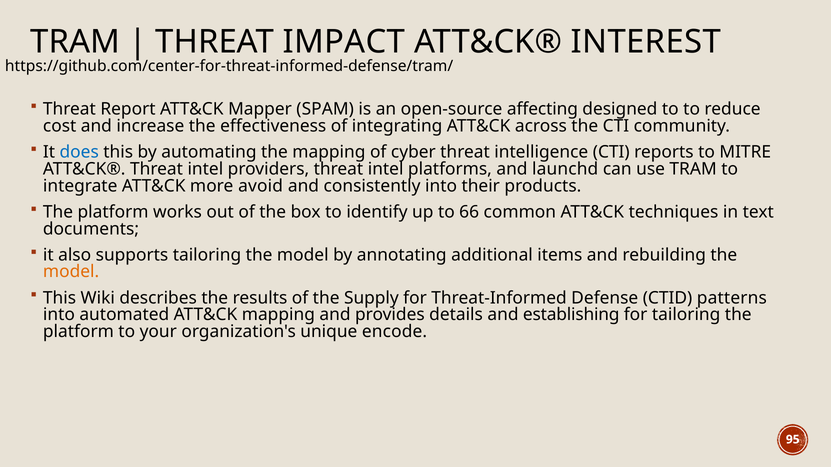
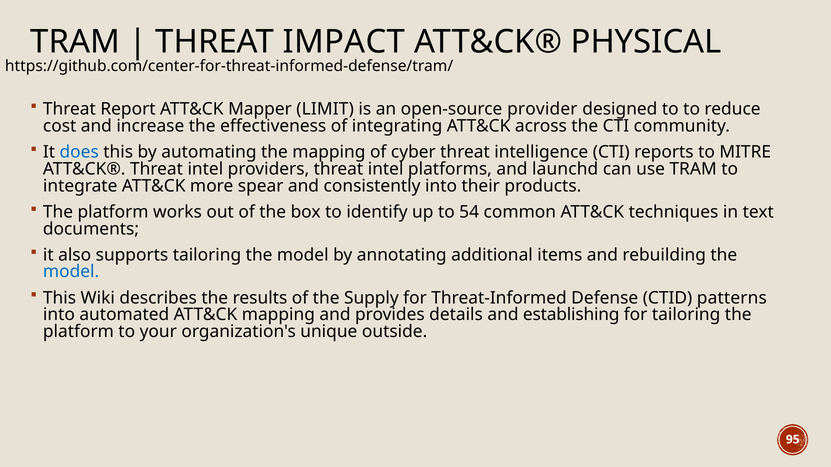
INTEREST: INTEREST -> PHYSICAL (646, 42)
SPAM: SPAM -> LIMIT (325, 109)
affecting: affecting -> provider (542, 109)
avoid: avoid -> spear (261, 186)
66: 66 -> 54 (469, 212)
model colour: orange -> blue (71, 272)
encode: encode -> outside (395, 332)
